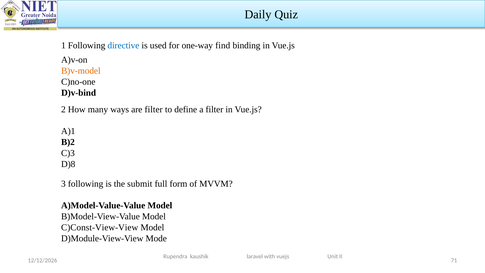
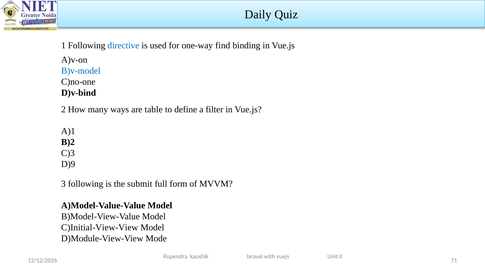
B)v-model colour: orange -> blue (81, 71)
are filter: filter -> table (154, 109)
D)8: D)8 -> D)9 (68, 164)
C)Const-View-View: C)Const-View-View -> C)Initial-View-View (100, 227)
